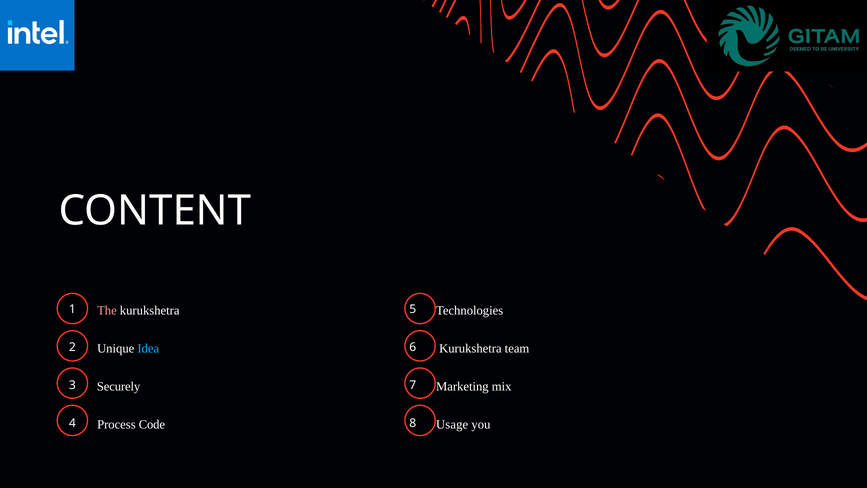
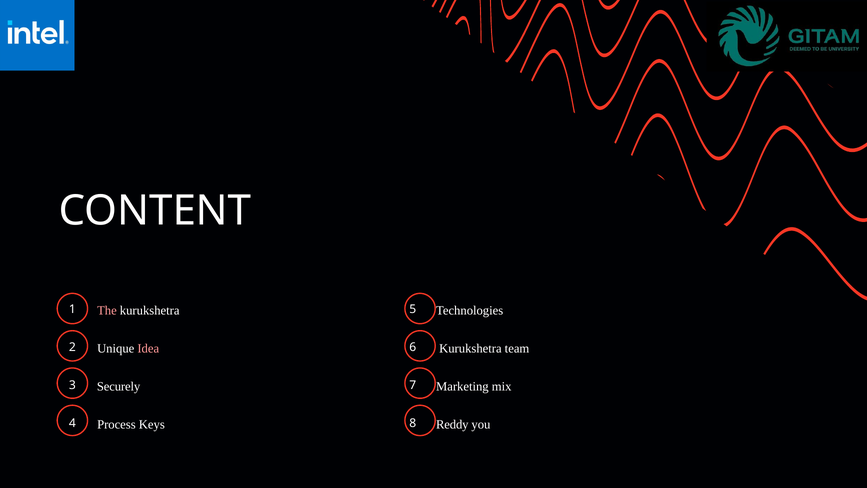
Idea colour: light blue -> pink (148, 348)
Code: Code -> Keys (152, 424)
Usage: Usage -> Reddy (452, 424)
